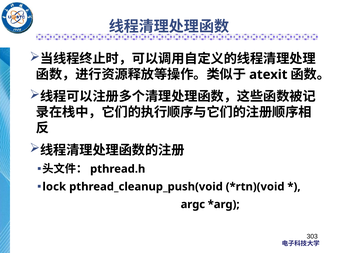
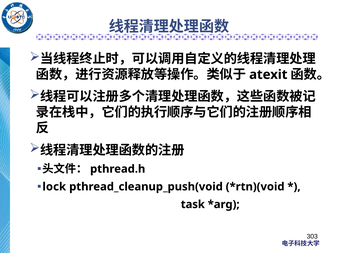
argc: argc -> task (193, 205)
